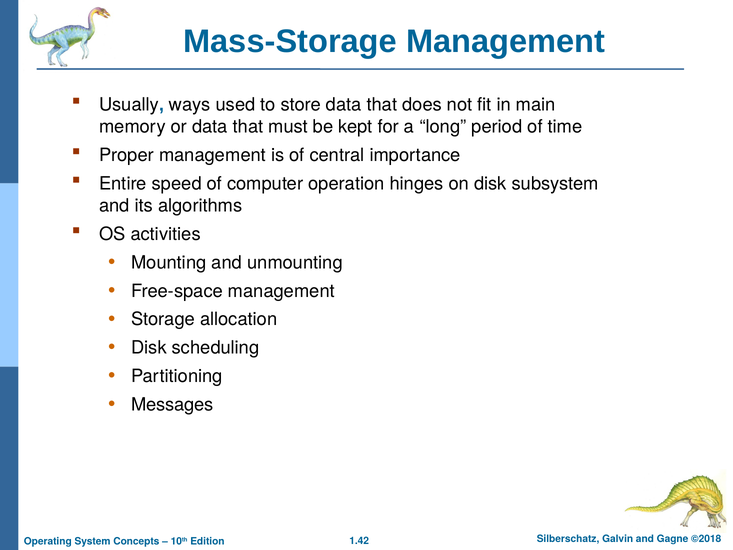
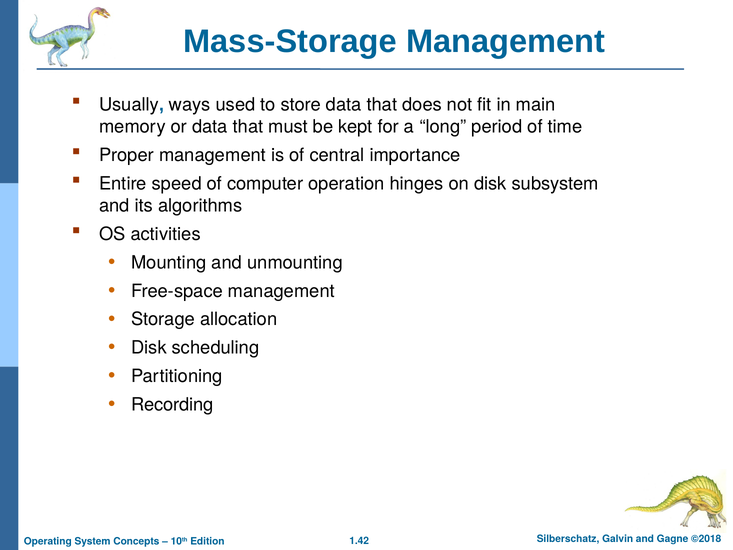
Messages: Messages -> Recording (172, 404)
